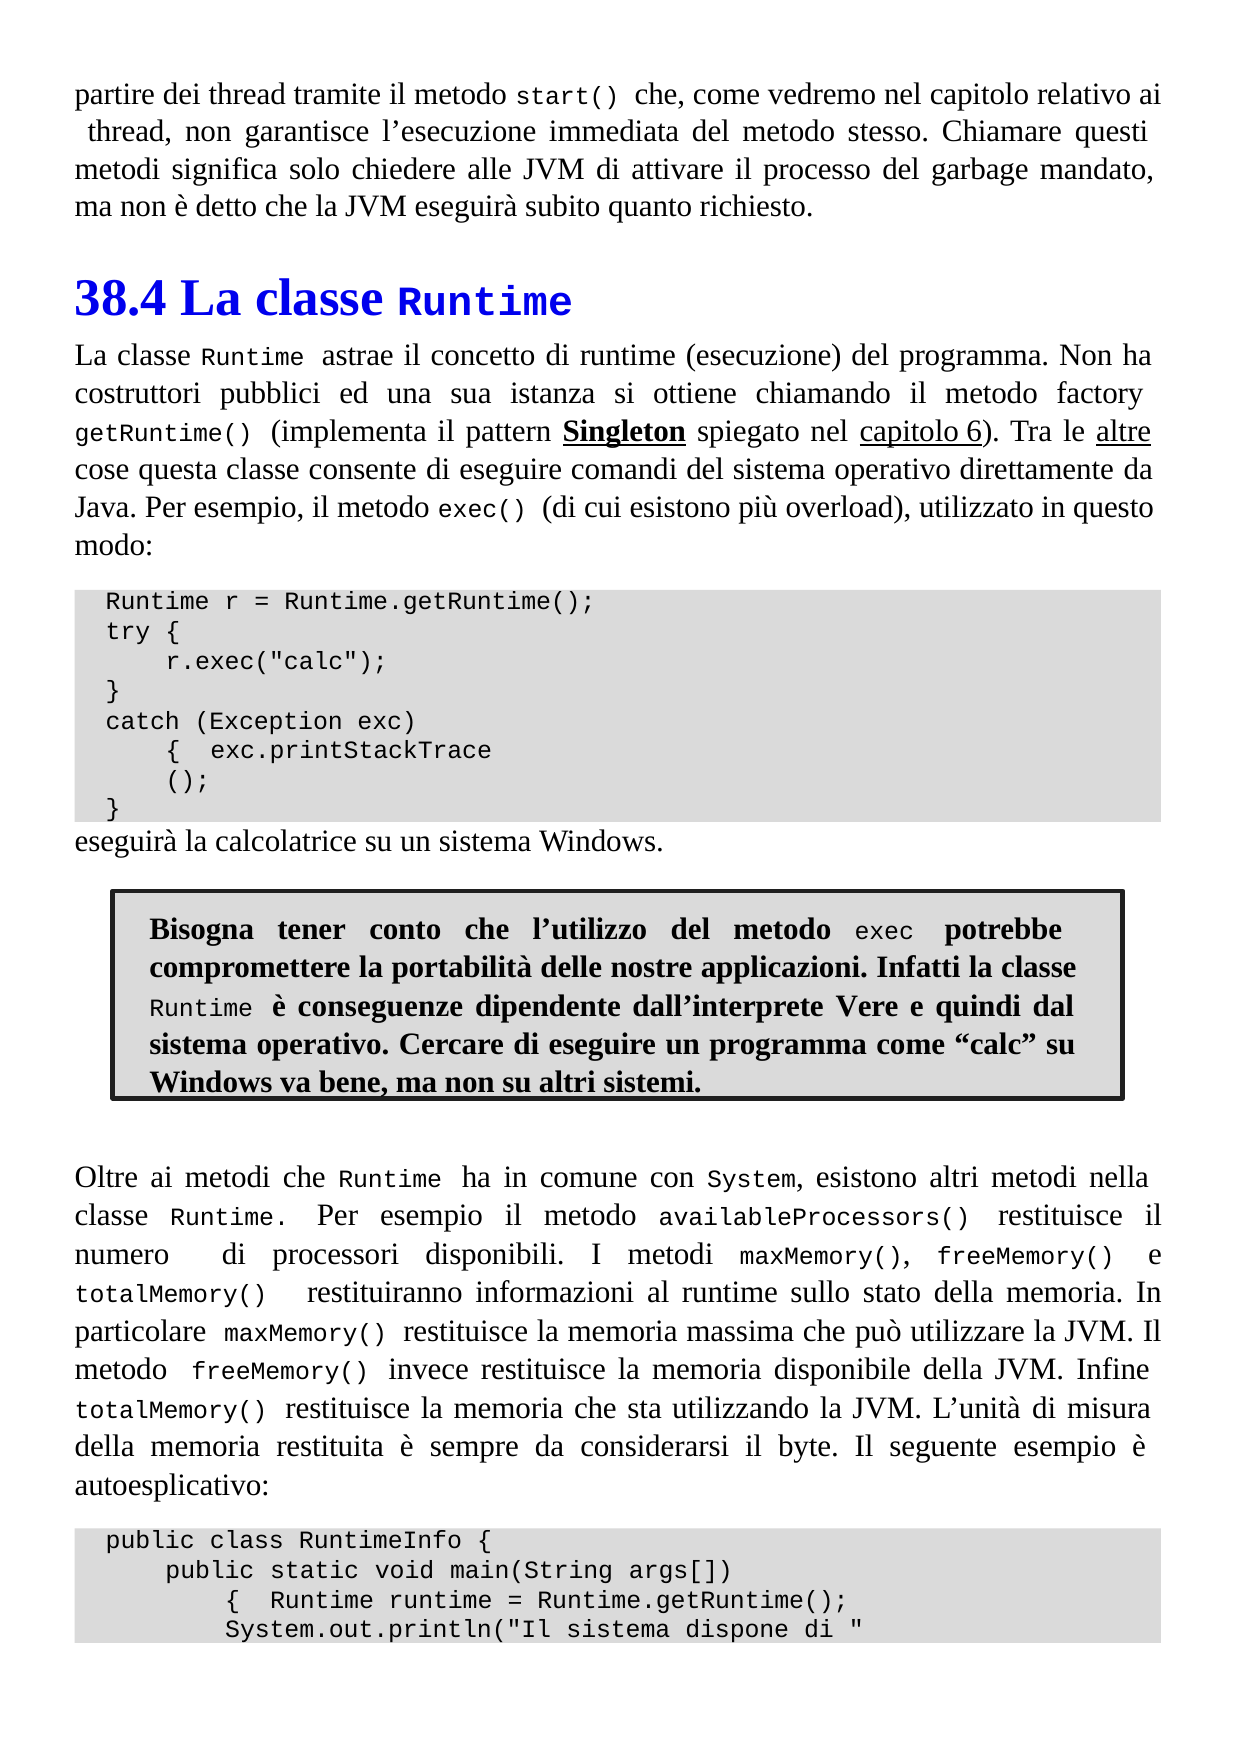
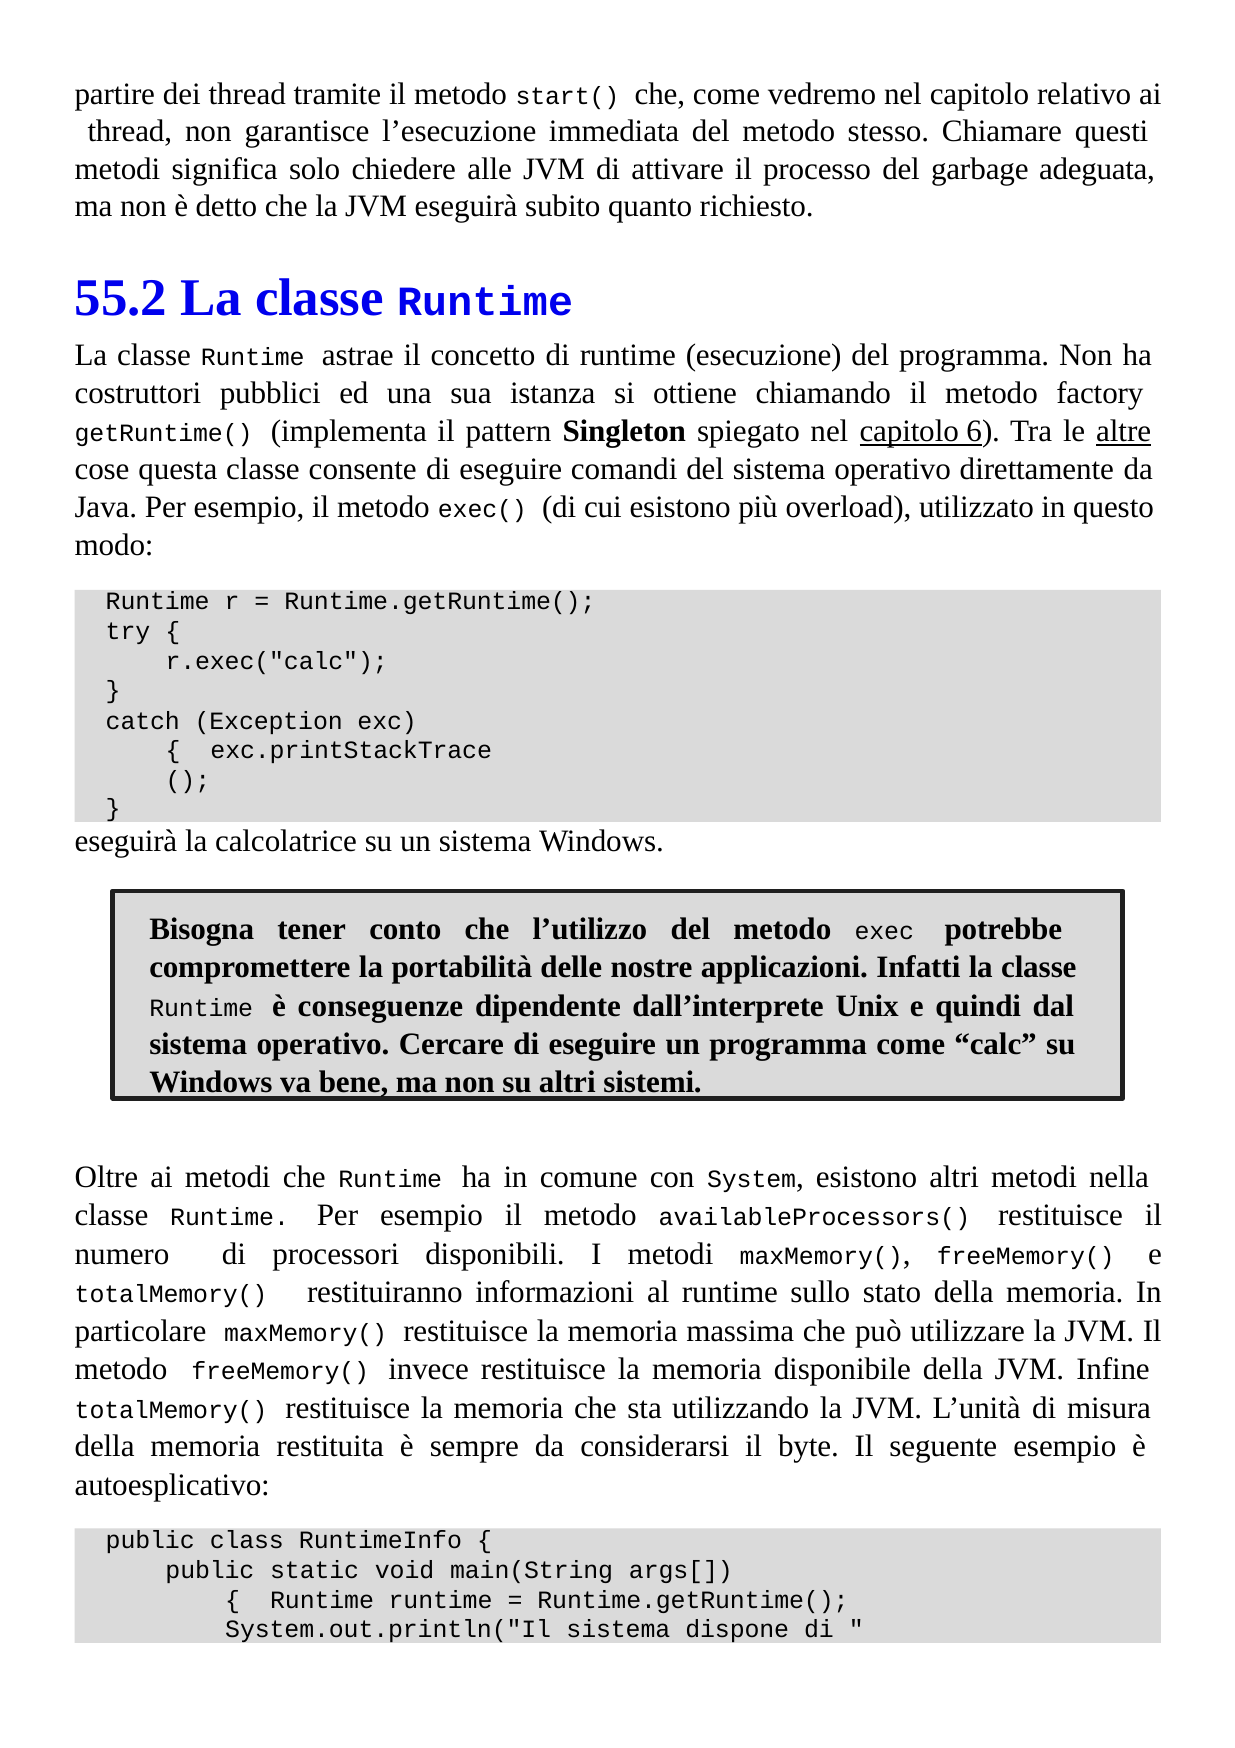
mandato: mandato -> adeguata (1097, 169)
38.4: 38.4 -> 55.2 (121, 298)
Singleton underline: present -> none (624, 431)
Vere: Vere -> Unix (867, 1006)
